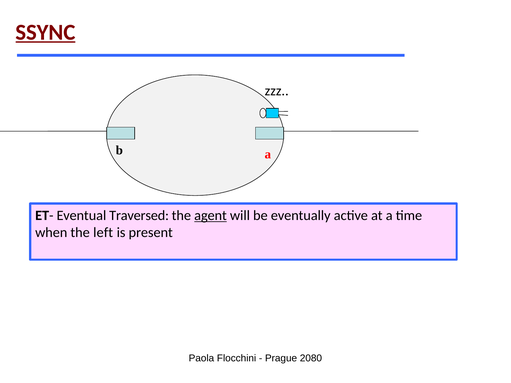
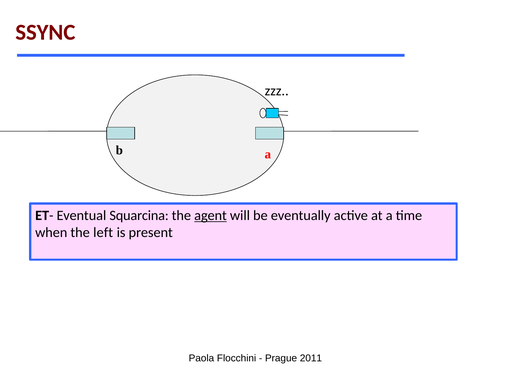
SSYNC underline: present -> none (46, 32)
Traversed: Traversed -> Squarcina (139, 216)
2080: 2080 -> 2011 (311, 358)
